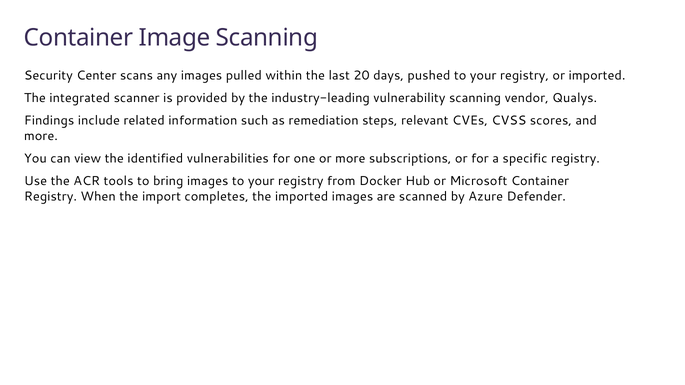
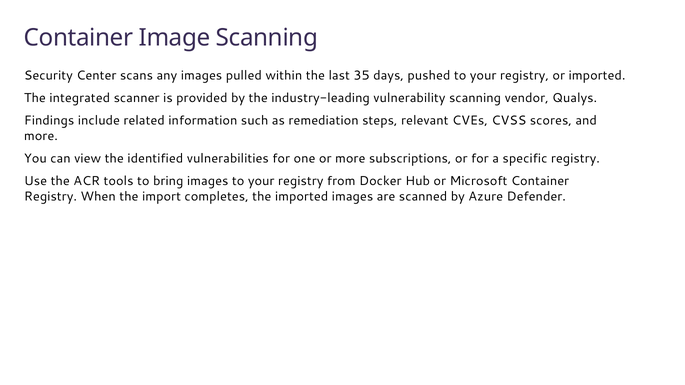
20: 20 -> 35 (362, 76)
